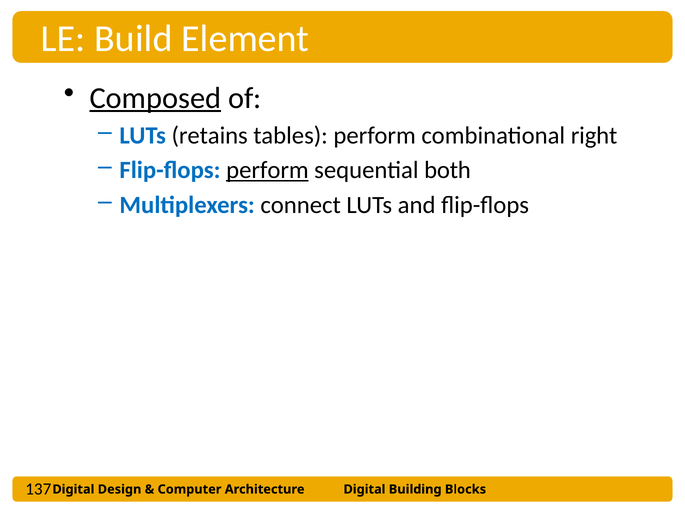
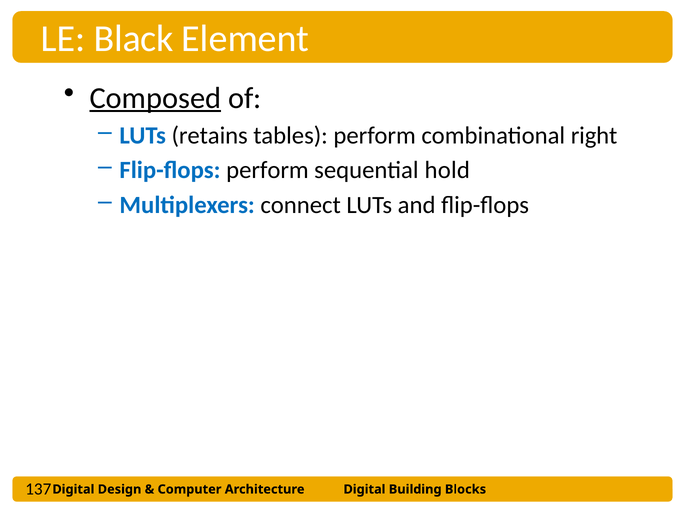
Build: Build -> Black (134, 39)
perform underline: present -> none (267, 170)
both: both -> hold (447, 170)
